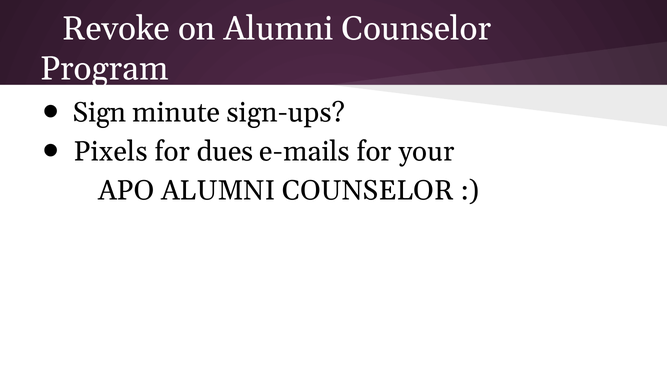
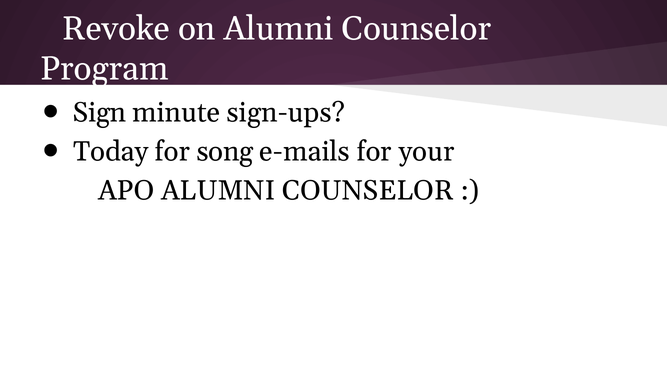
Pixels: Pixels -> Today (111, 152)
dues: dues -> song (225, 152)
